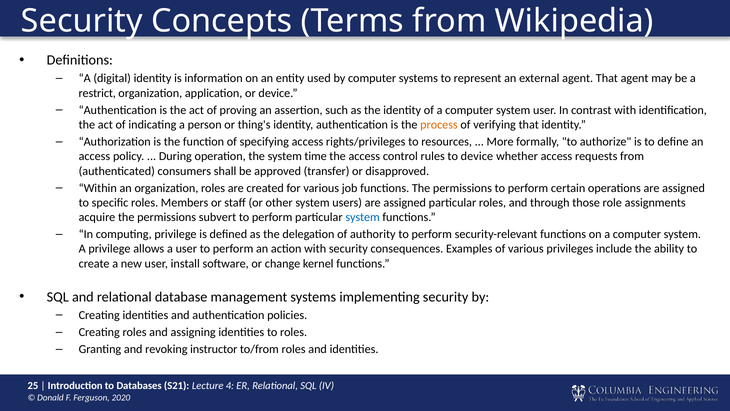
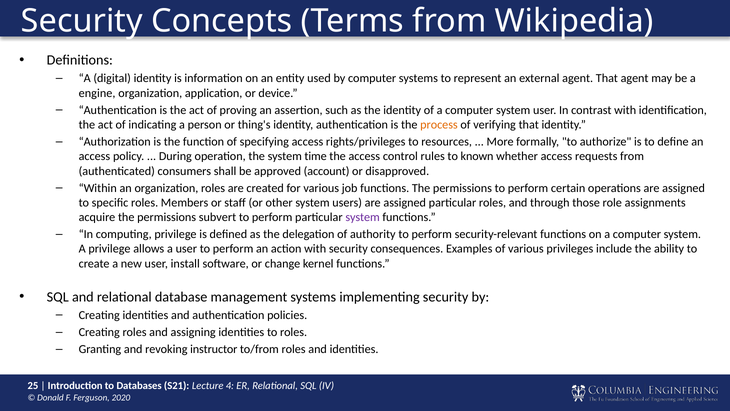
restrict: restrict -> engine (97, 93)
to device: device -> known (477, 156)
transfer: transfer -> account (327, 171)
system colour: blue -> purple (363, 217)
